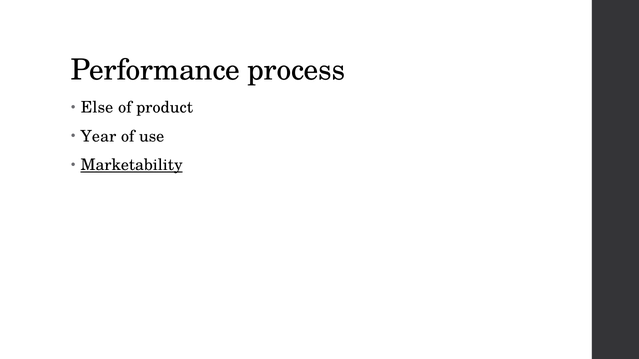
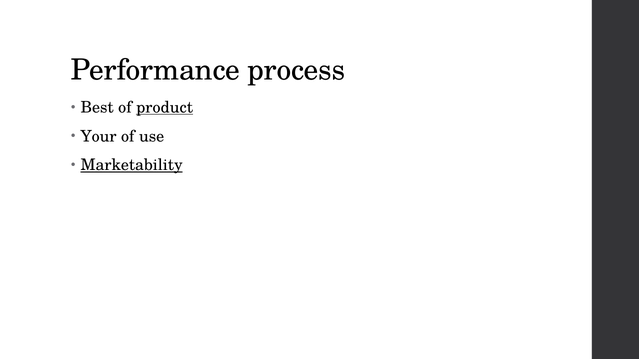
Else: Else -> Best (97, 108)
product underline: none -> present (165, 108)
Year: Year -> Your (99, 136)
